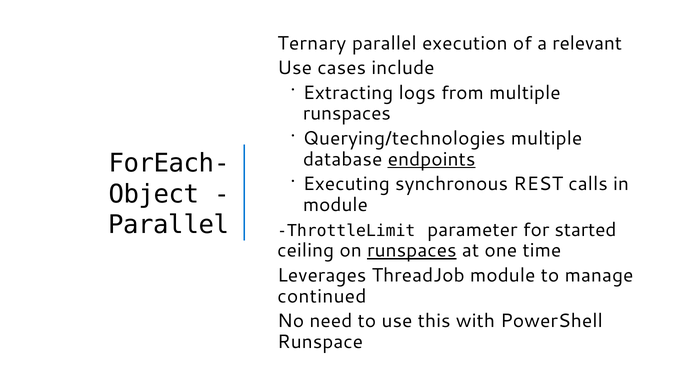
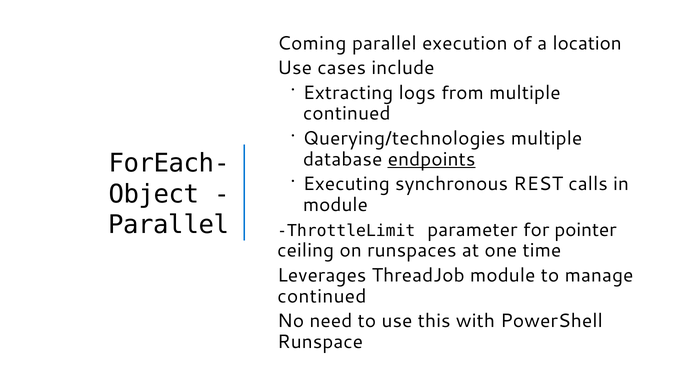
Ternary: Ternary -> Coming (312, 43)
relevant: relevant -> location (587, 43)
runspaces: runspaces -> continued (347, 114)
started: started -> pointer (585, 230)
runspaces underline: present -> none (412, 250)
